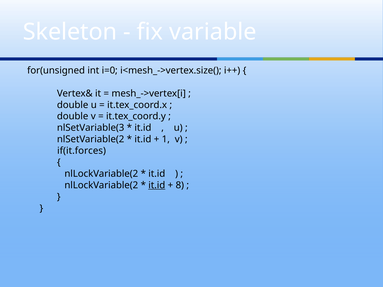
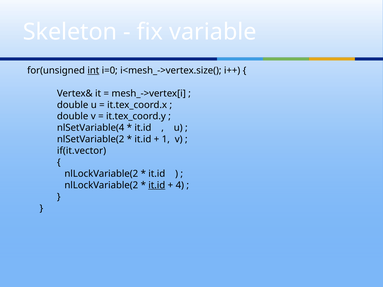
int underline: none -> present (93, 70)
nlSetVariable(3: nlSetVariable(3 -> nlSetVariable(4 (91, 128)
if(it.forces: if(it.forces -> if(it.vector (82, 151)
8: 8 -> 4 (180, 185)
